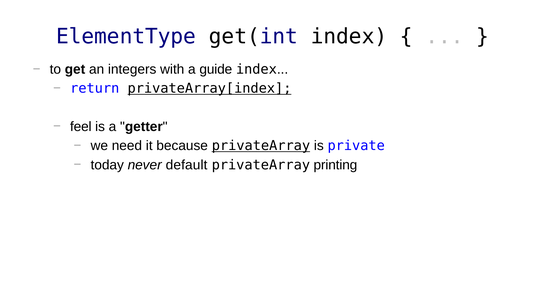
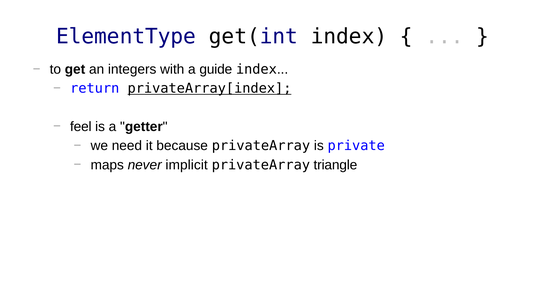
privateArray underline: present -> none (261, 146)
today: today -> maps (107, 165)
default: default -> implicit (187, 165)
printing: printing -> triangle (335, 165)
